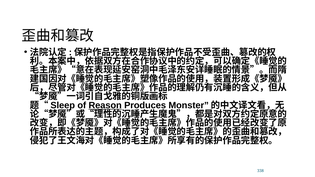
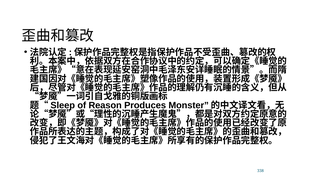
Reason underline: present -> none (105, 105)
